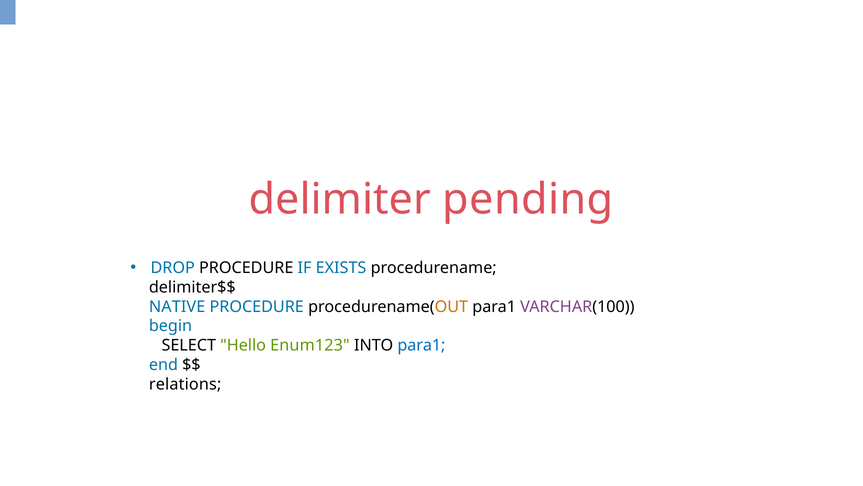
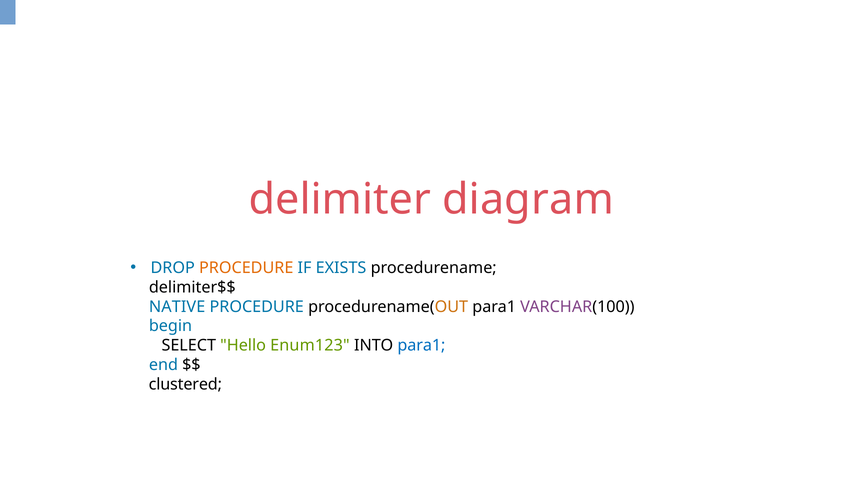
pending: pending -> diagram (528, 199)
PROCEDURE colour: black -> orange (246, 267)
relations: relations -> clustered (185, 384)
